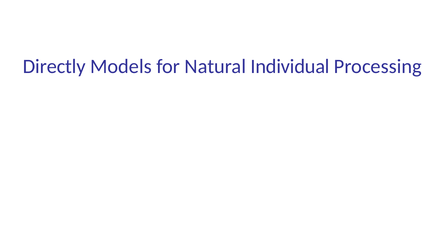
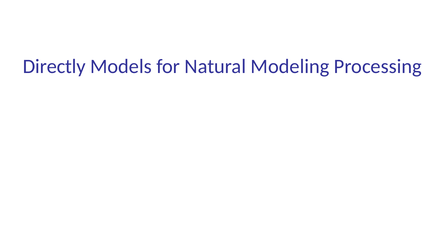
Individual: Individual -> Modeling (290, 66)
